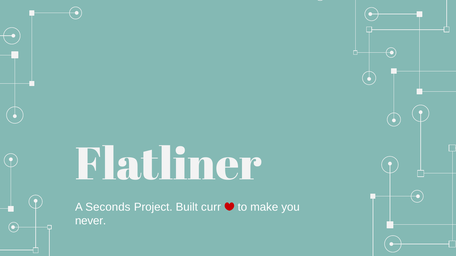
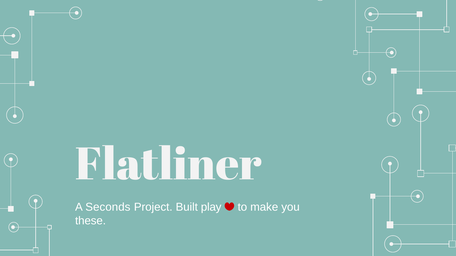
curr: curr -> play (211, 207)
never: never -> these (91, 221)
